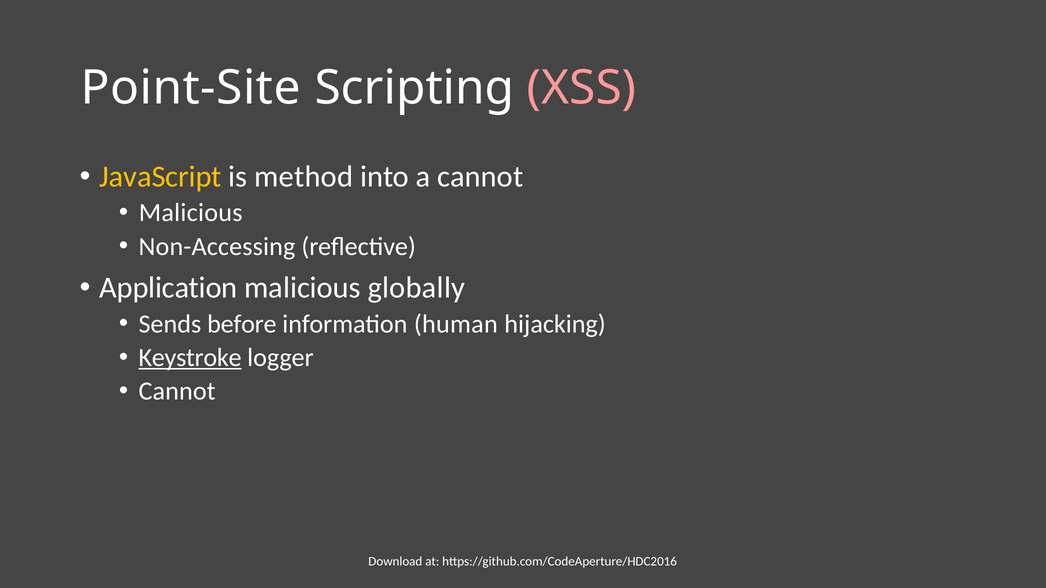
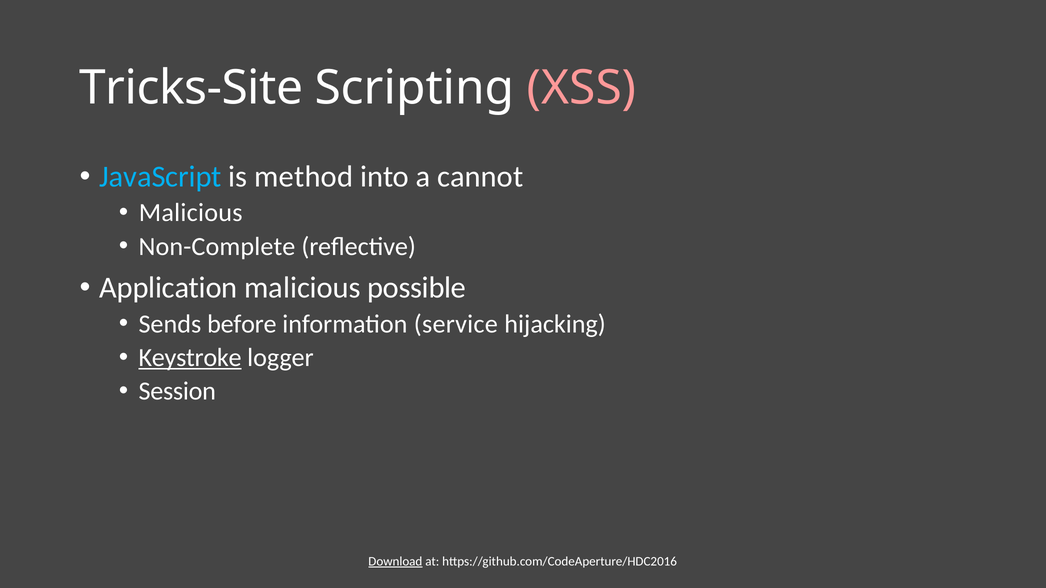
Point-Site: Point-Site -> Tricks-Site (191, 88)
JavaScript colour: yellow -> light blue (161, 177)
Non-Accessing: Non-Accessing -> Non-Complete (217, 247)
globally: globally -> possible (417, 288)
human: human -> service (456, 324)
Cannot: Cannot -> Session (177, 391)
Download underline: none -> present (395, 562)
